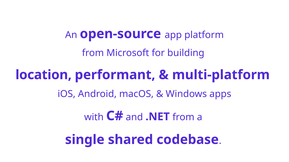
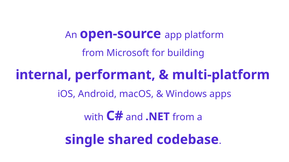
location: location -> internal (43, 75)
